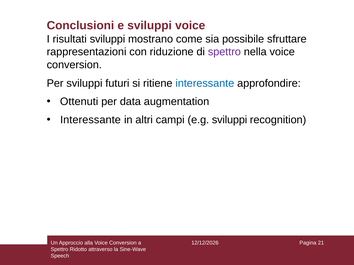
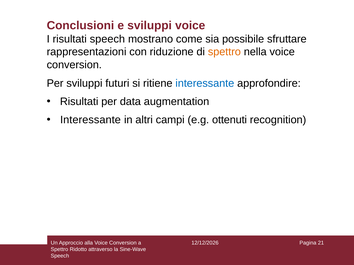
risultati sviluppi: sviluppi -> speech (107, 39)
spettro colour: purple -> orange (224, 52)
Ottenuti: Ottenuti -> Risultati (79, 102)
e.g sviluppi: sviluppi -> ottenuti (230, 120)
